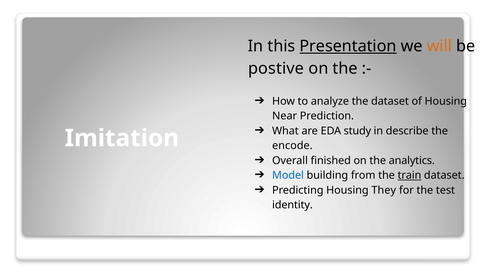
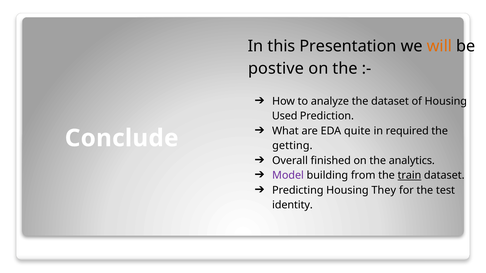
Presentation underline: present -> none (348, 46)
Near: Near -> Used (285, 116)
study: study -> quite (357, 131)
describe: describe -> required (407, 131)
Imitation: Imitation -> Conclude (122, 138)
encode: encode -> getting (292, 146)
Model colour: blue -> purple (288, 176)
